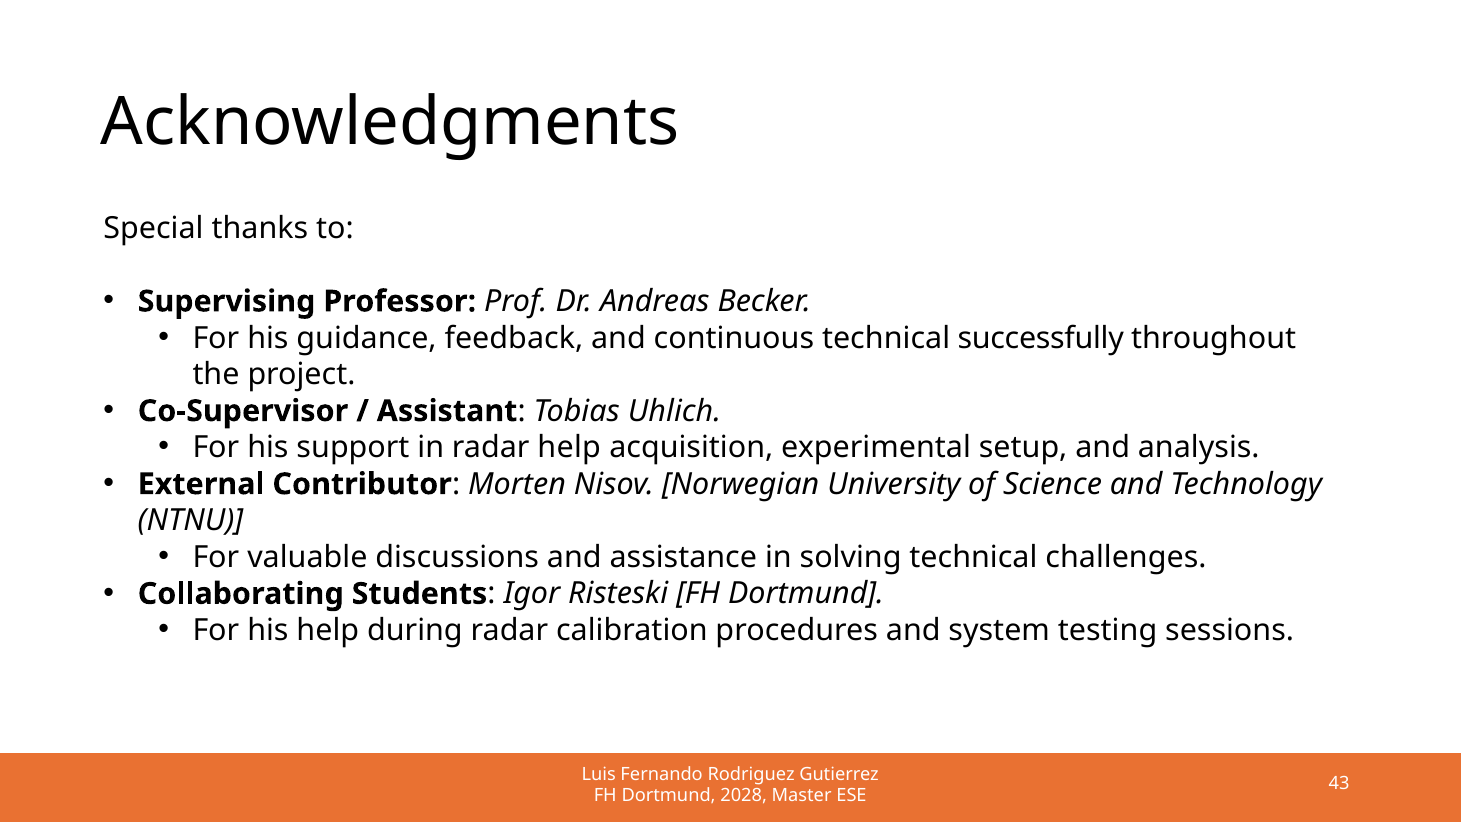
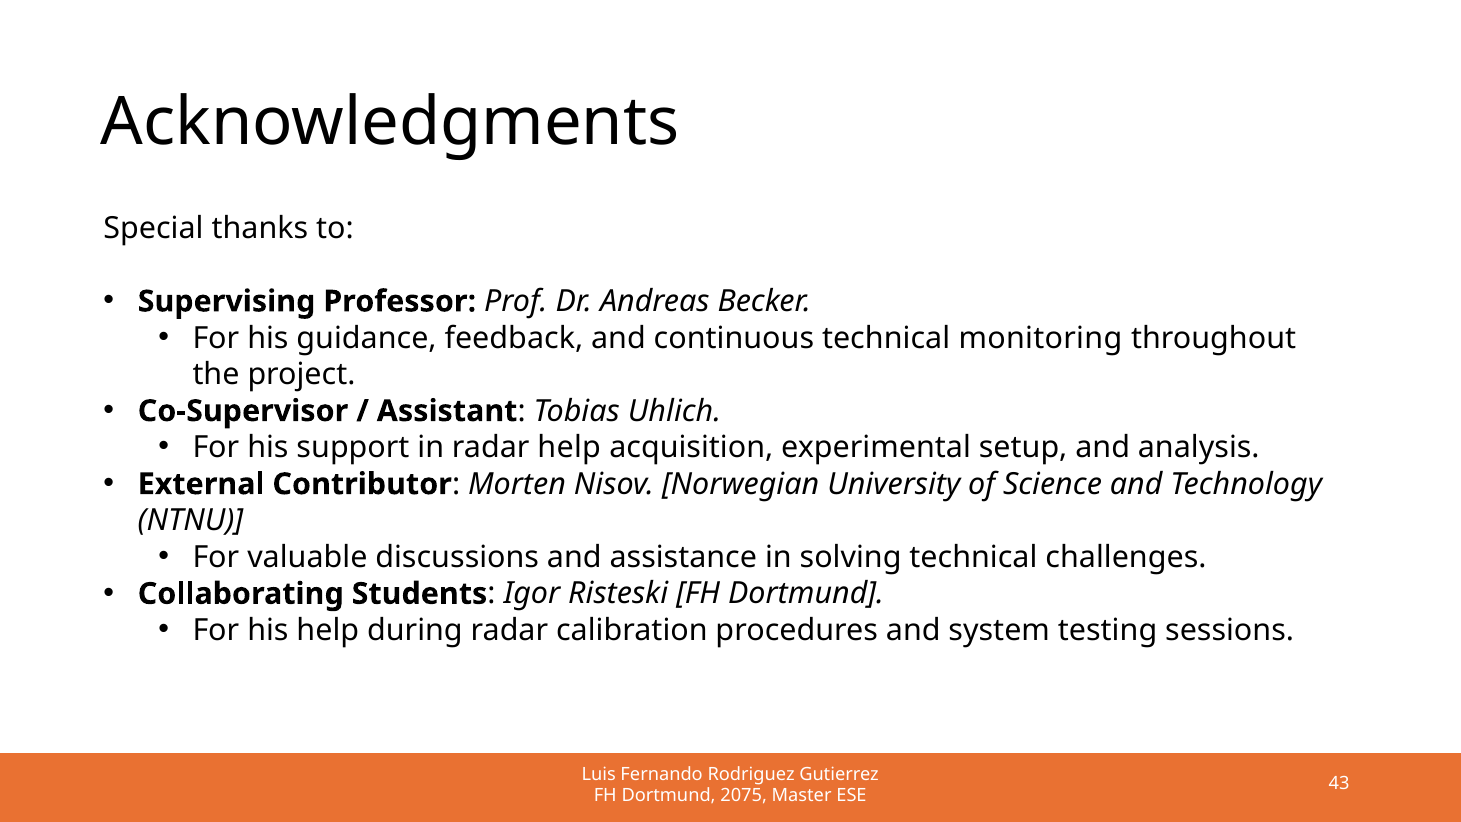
successfully: successfully -> monitoring (1040, 338)
2028: 2028 -> 2075 (744, 796)
